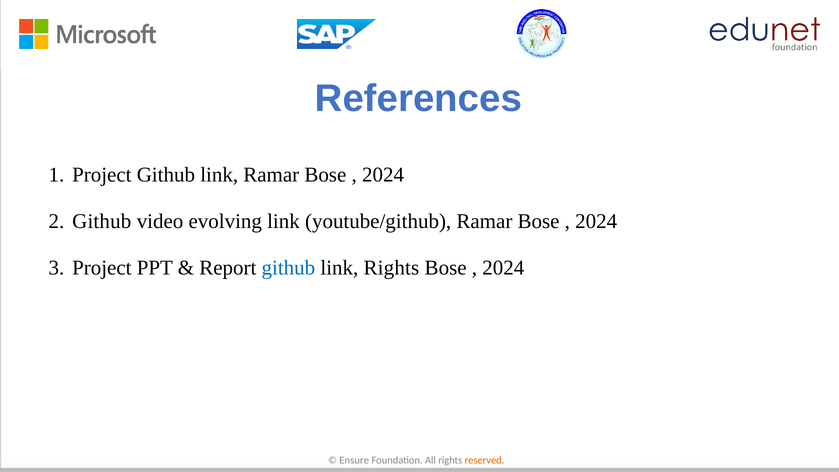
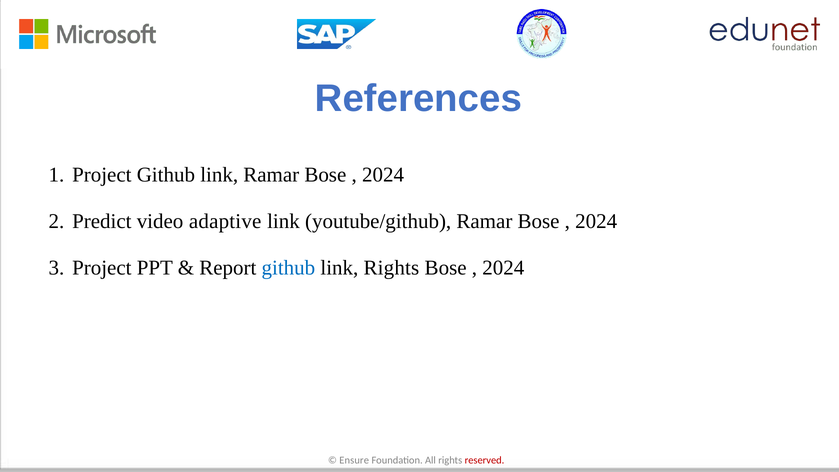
Github: Github -> Predict (102, 222)
evolving: evolving -> adaptive (225, 222)
reserved colour: orange -> red (485, 460)
